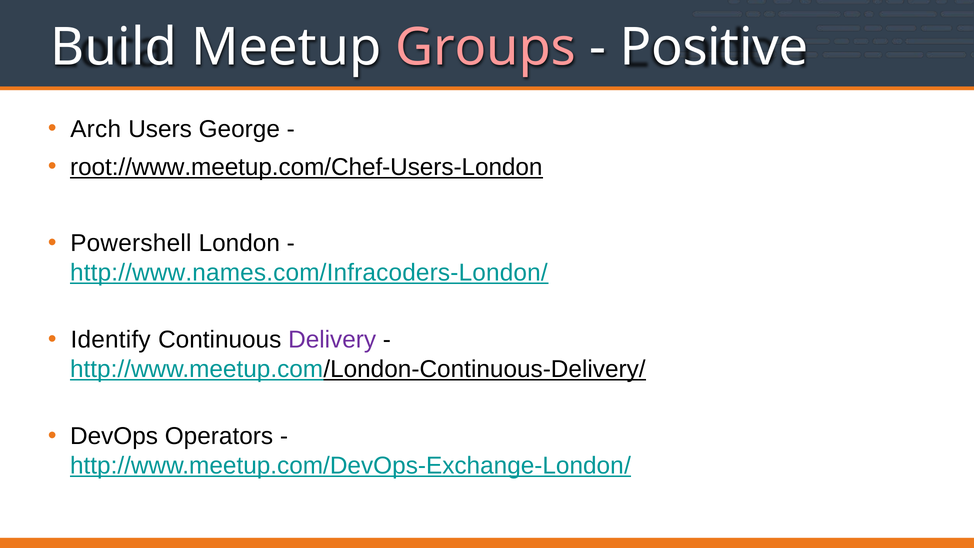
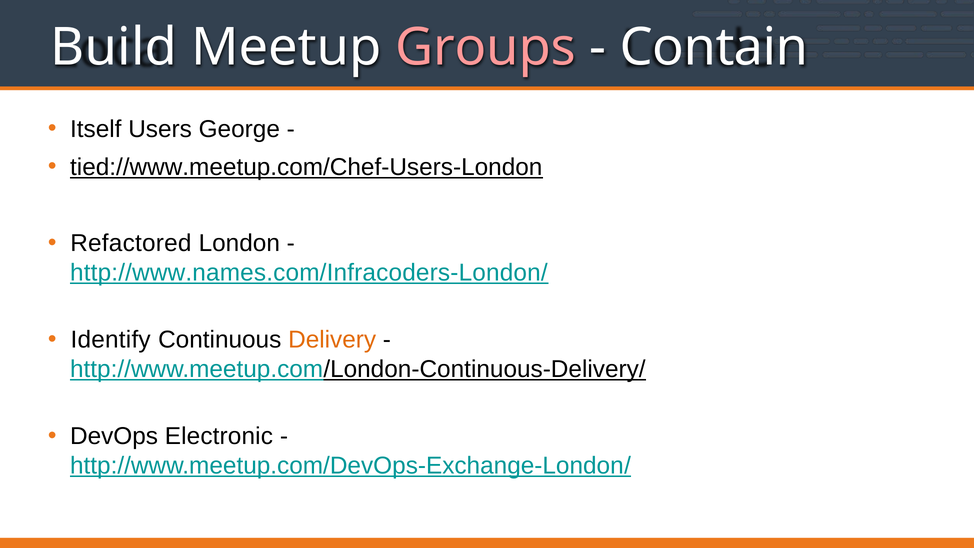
Positive: Positive -> Contain (714, 48)
Arch: Arch -> Itself (96, 129)
root://www.meetup.com/Chef-Users-London: root://www.meetup.com/Chef-Users-London -> tied://www.meetup.com/Chef-Users-London (306, 167)
Powershell: Powershell -> Refactored (131, 243)
Delivery colour: purple -> orange (332, 340)
Operators: Operators -> Electronic (219, 436)
